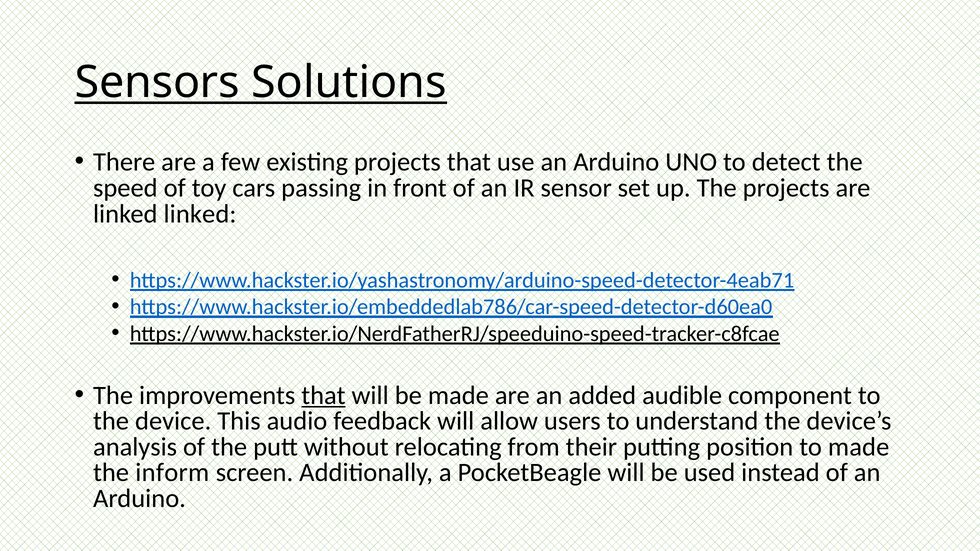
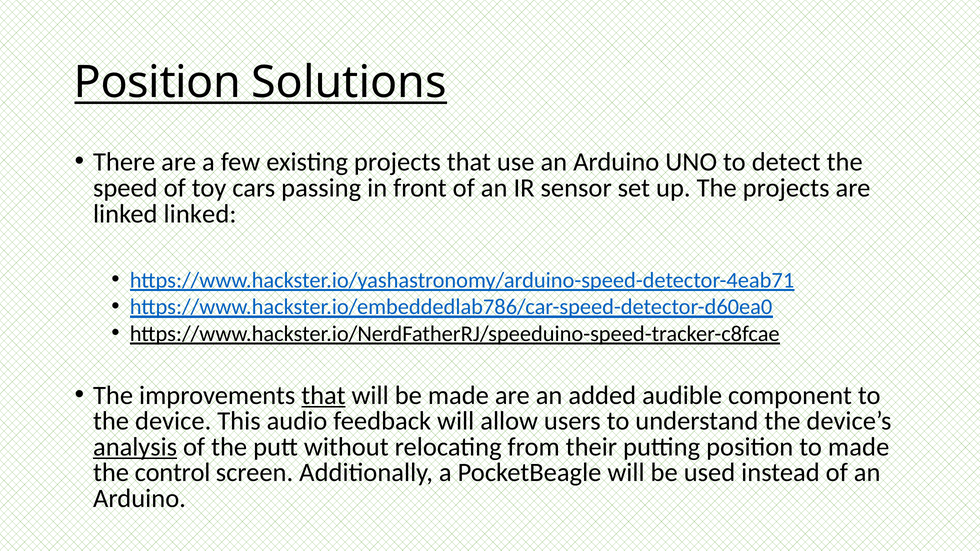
Sensors: Sensors -> Position (157, 82)
analysis underline: none -> present (135, 447)
inform: inform -> control (173, 473)
